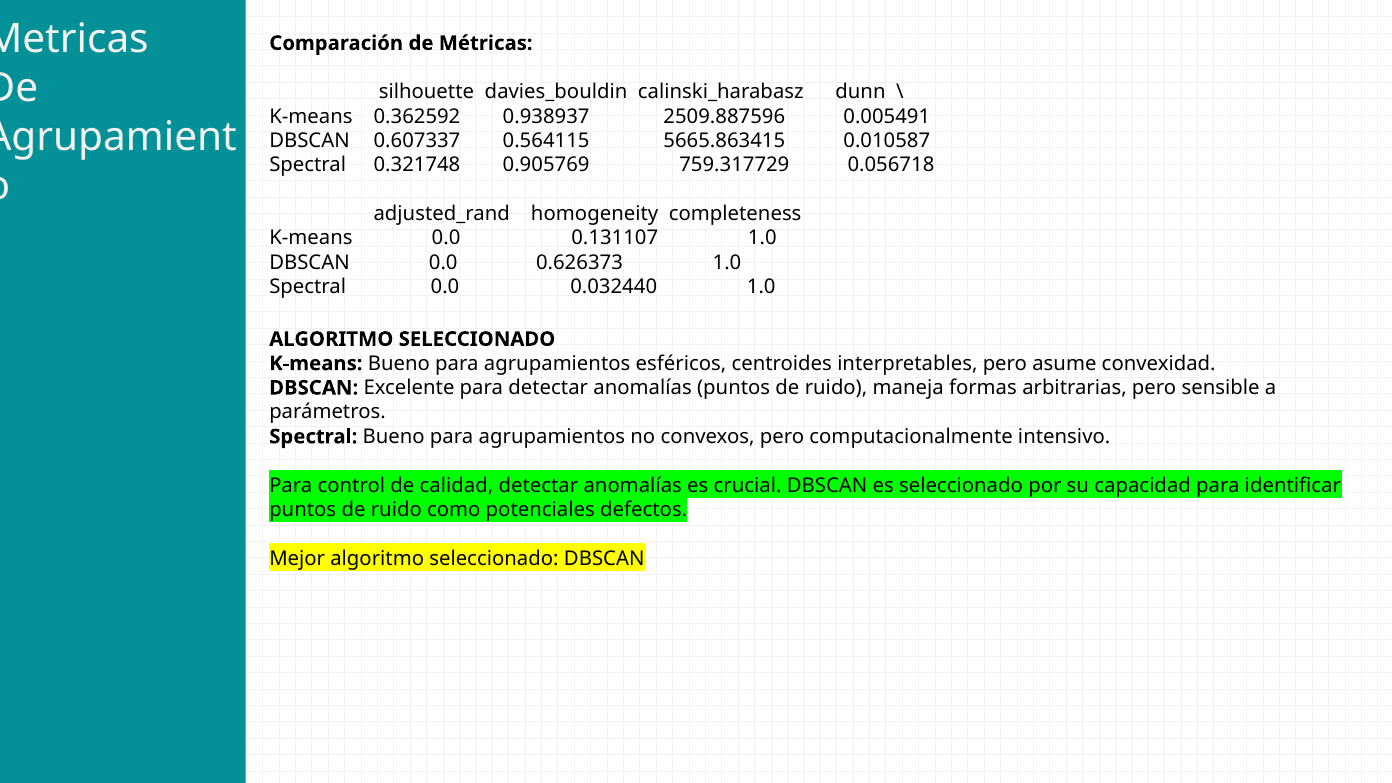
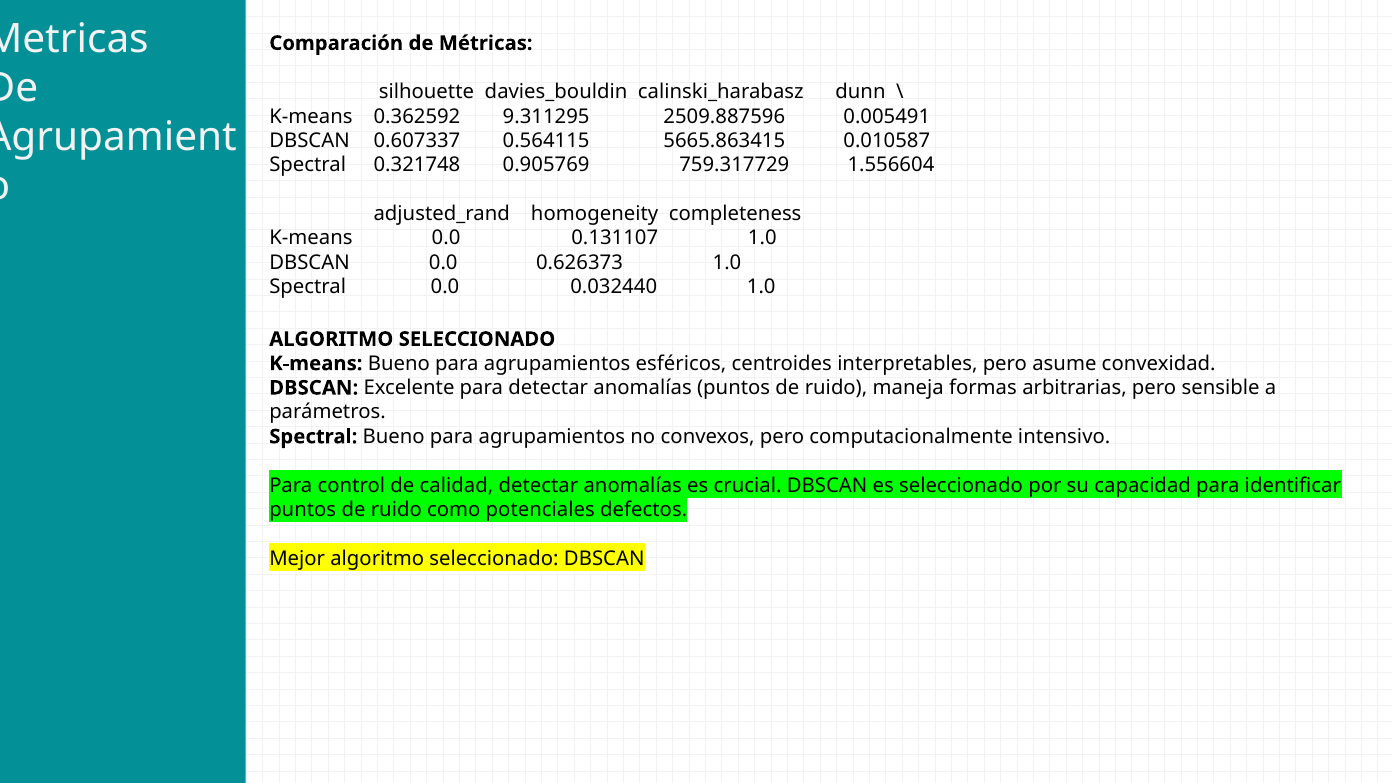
0.938937: 0.938937 -> 9.311295 (546, 116)
0.056718: 0.056718 -> 1.556604 (891, 165)
